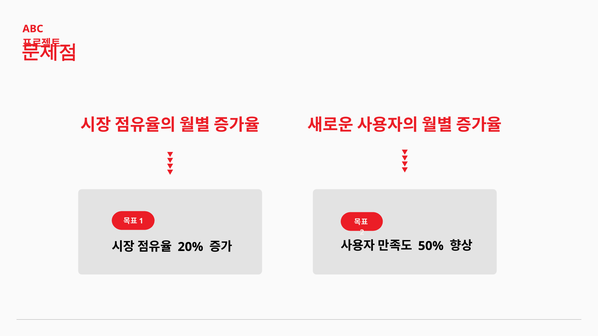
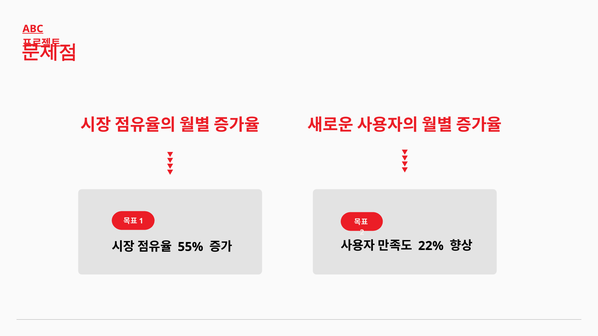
ABC underline: none -> present (33, 29)
50%: 50% -> 22% (431, 246)
20%: 20% -> 55% (190, 247)
